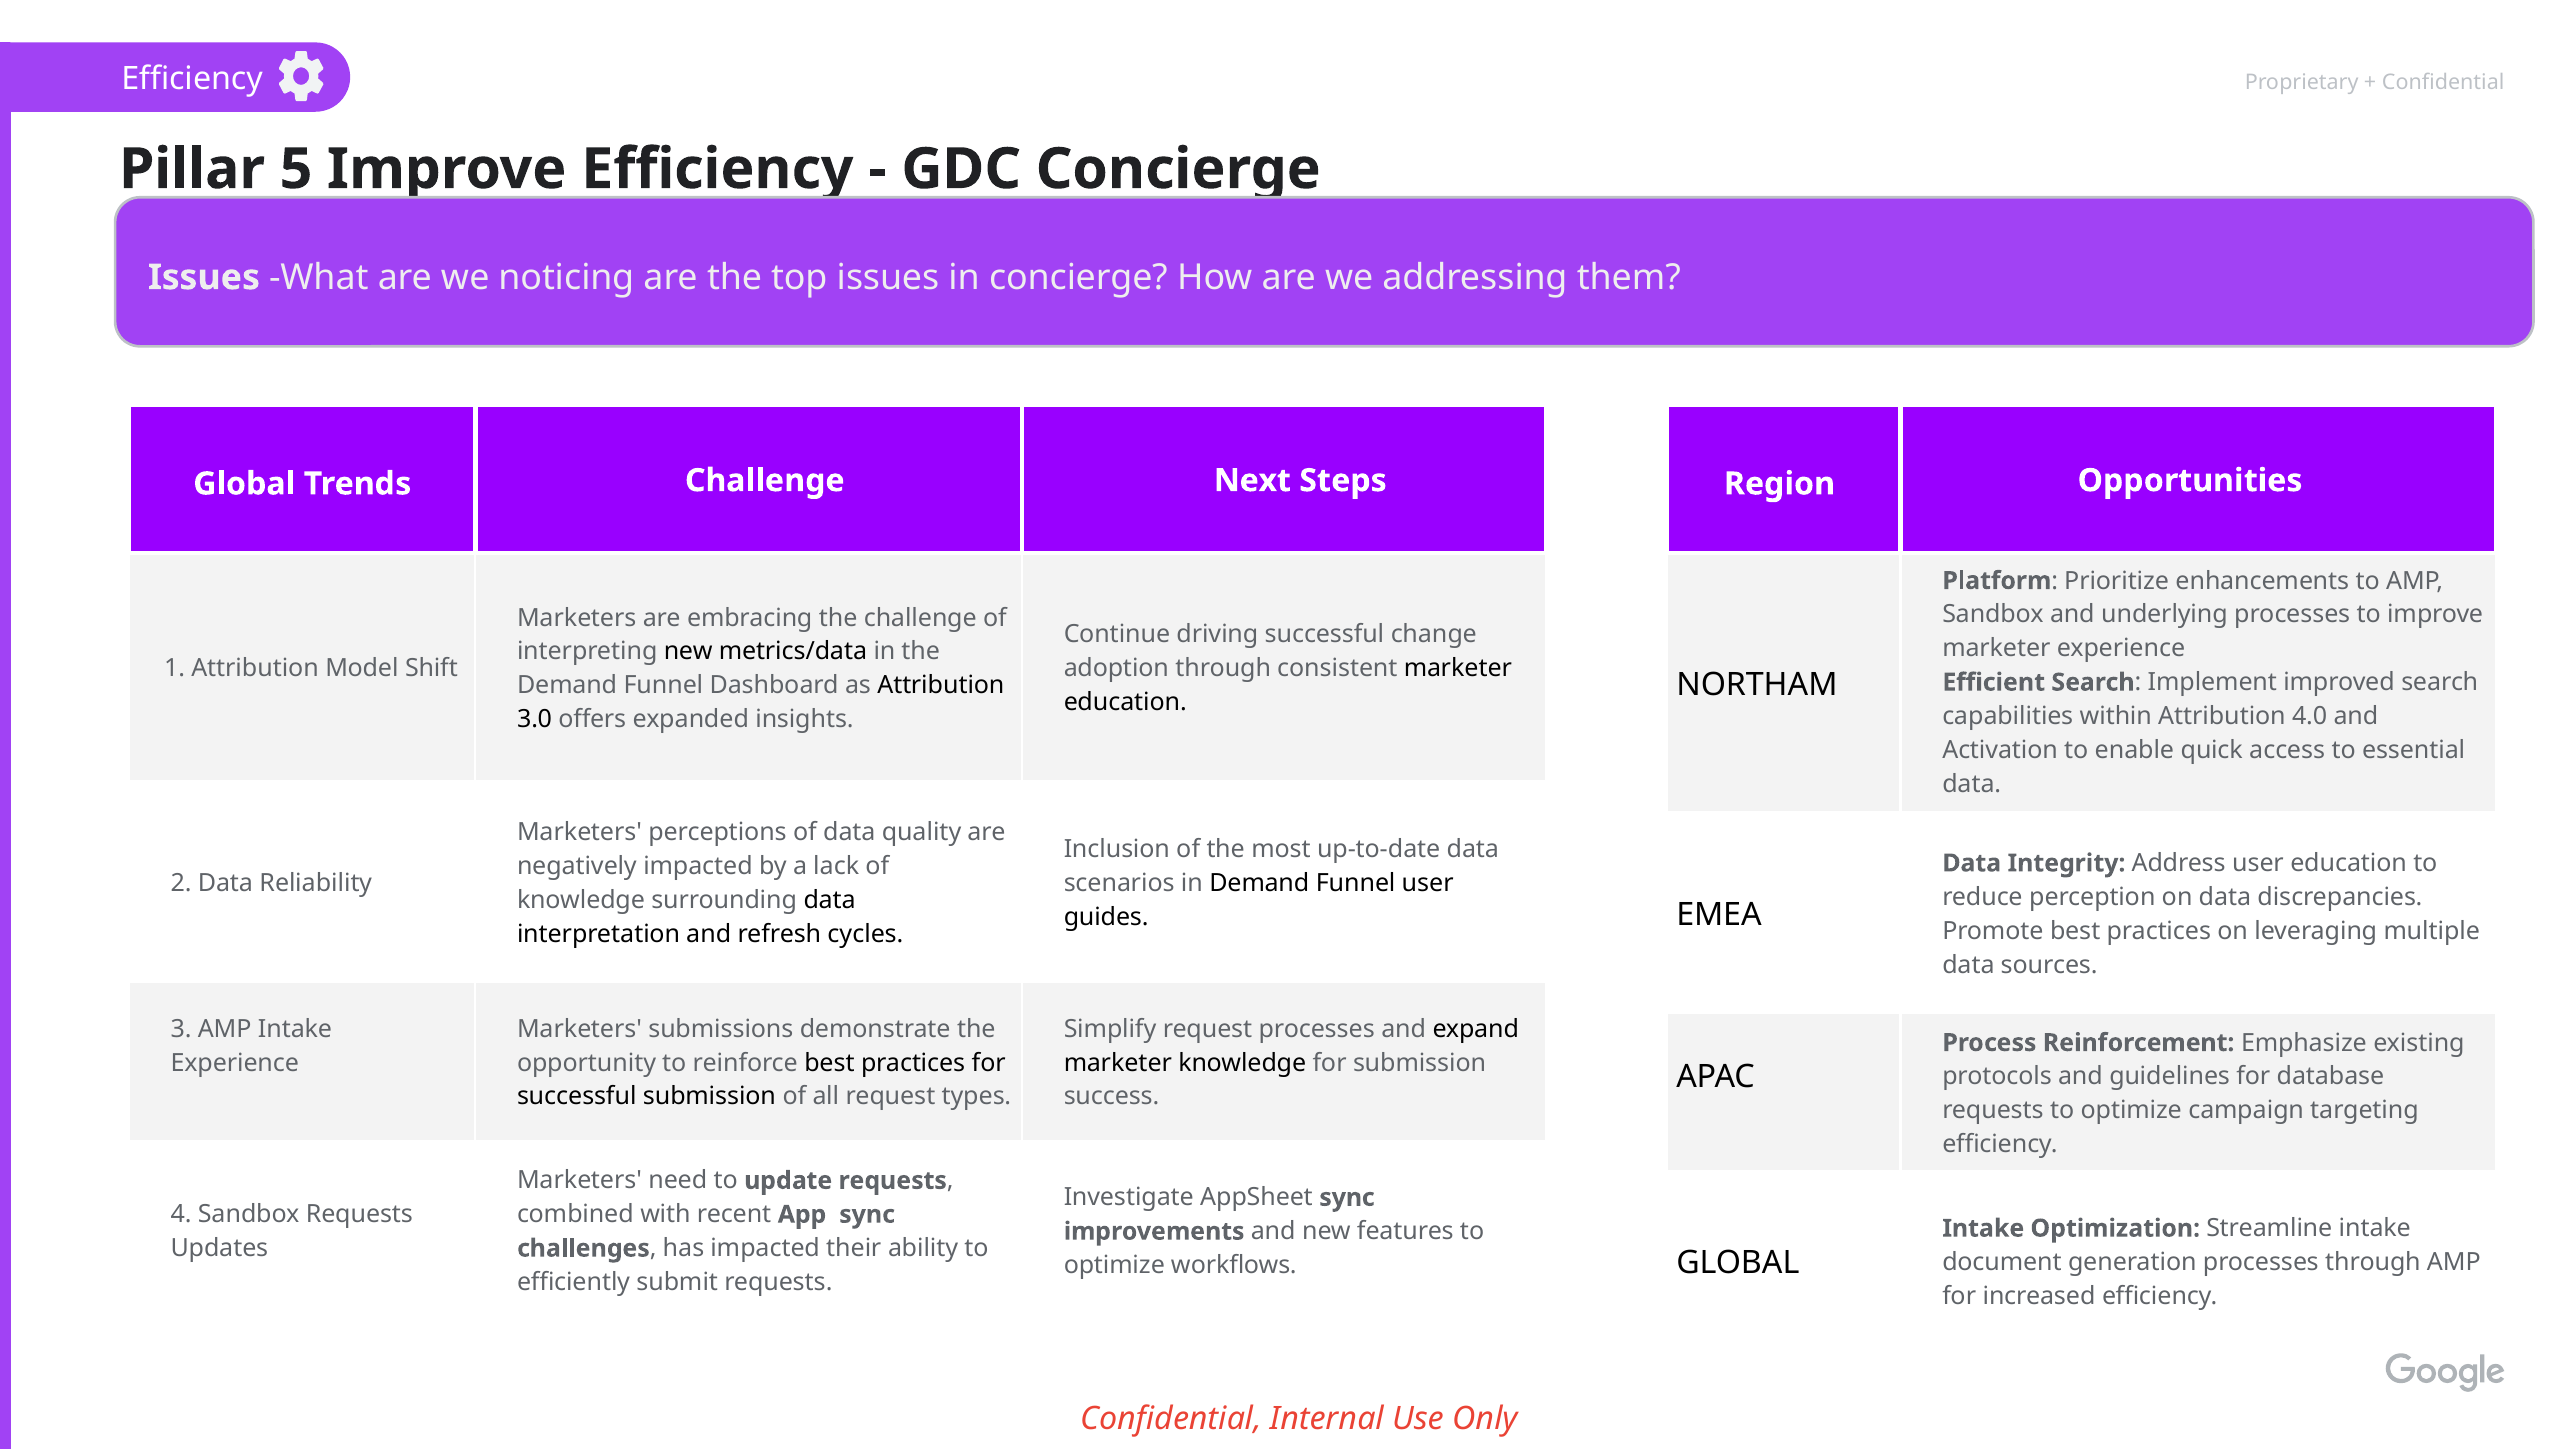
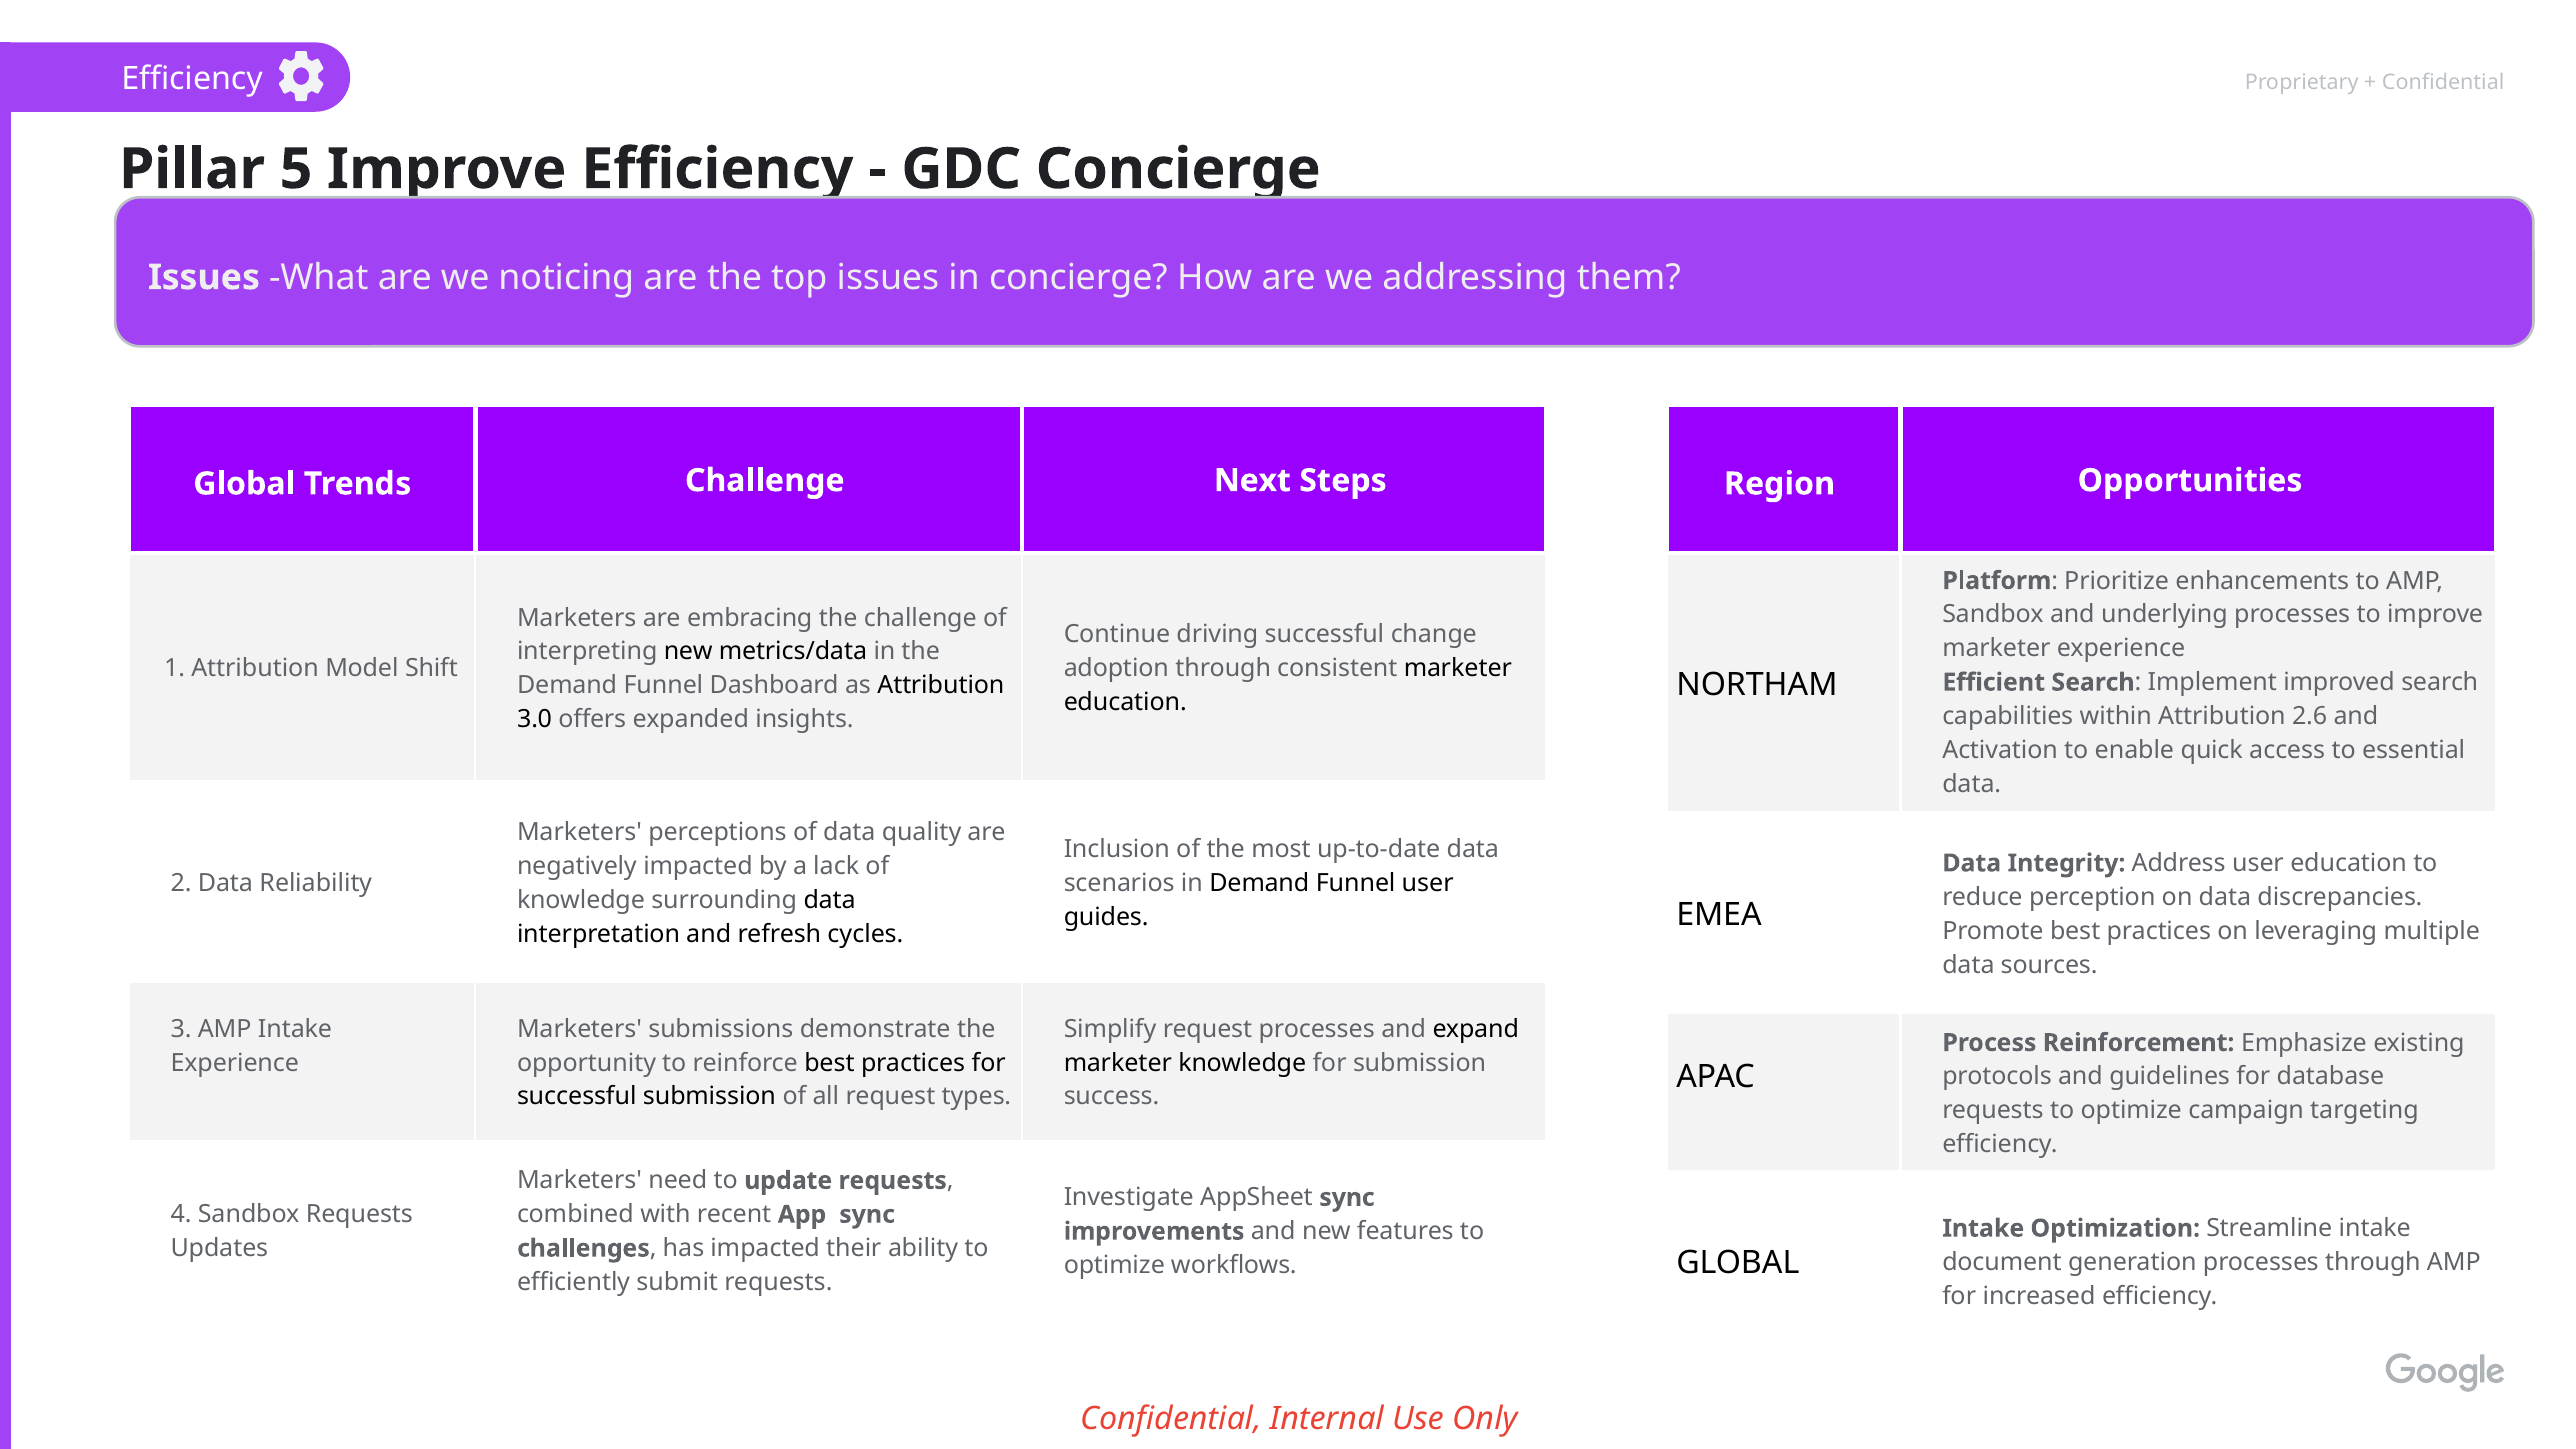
4.0: 4.0 -> 2.6 (2310, 716)
